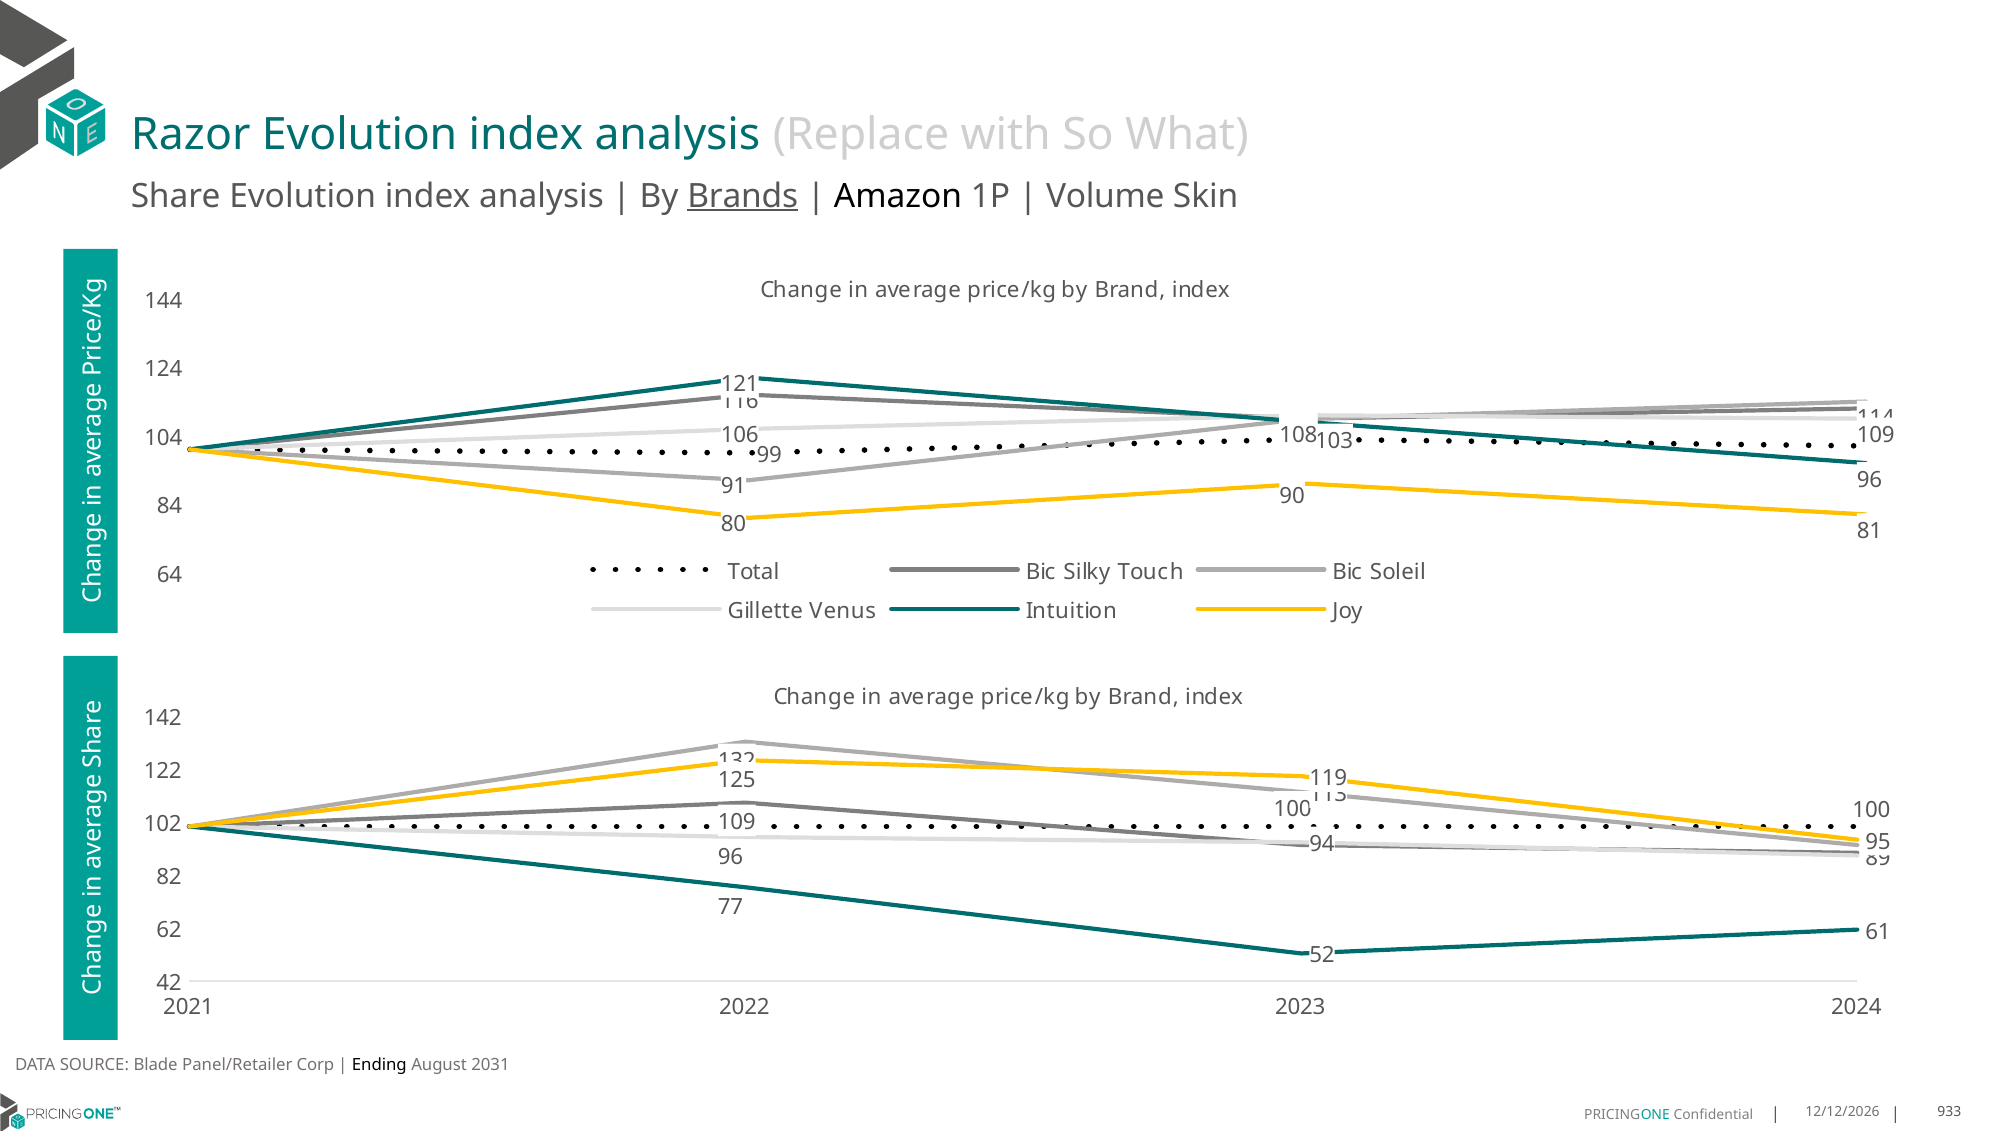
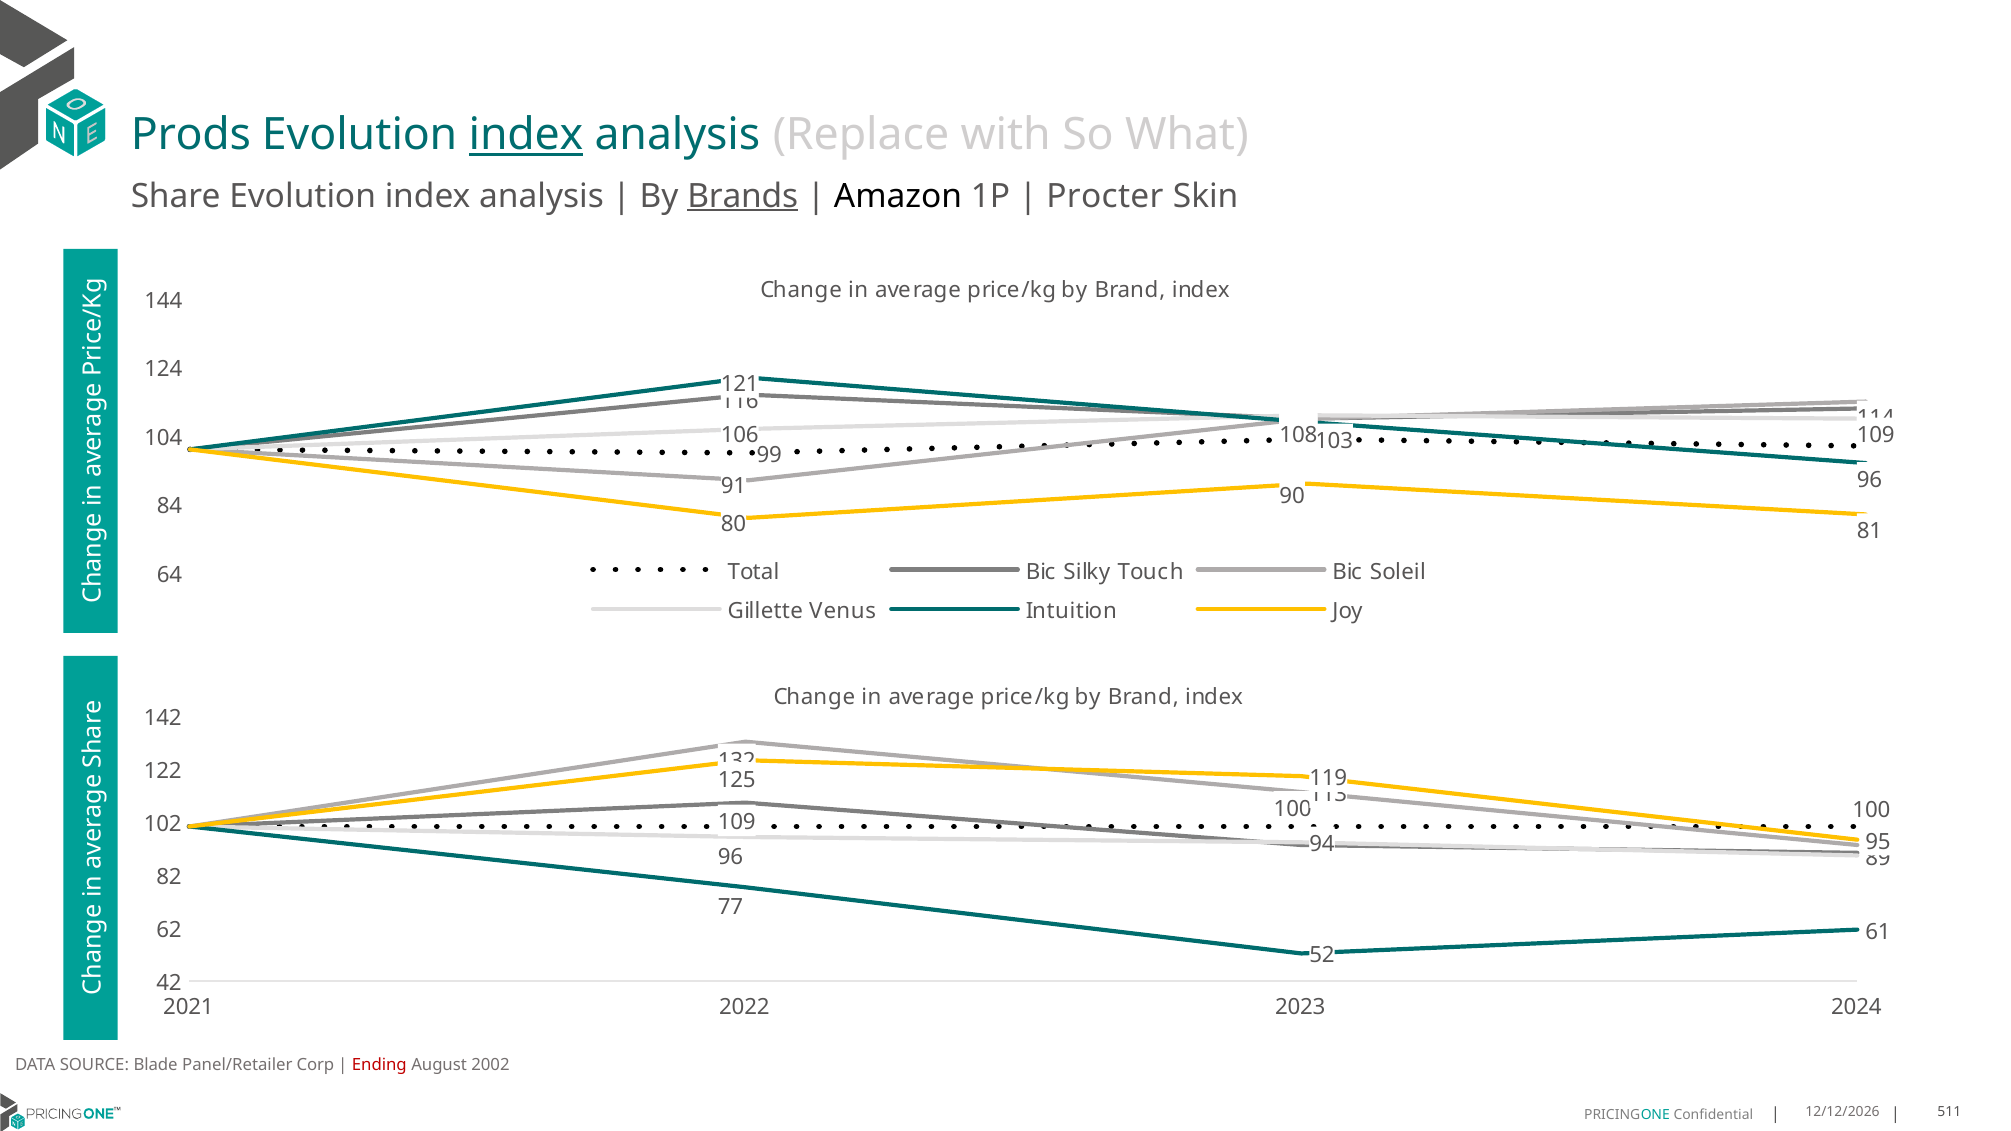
Razor: Razor -> Prods (191, 135)
index underline: none -> present (526, 135)
Volume: Volume -> Procter (1105, 196)
Ending colour: black -> red (379, 1065)
2031: 2031 -> 2002 (490, 1065)
933: 933 -> 511 (1949, 1112)
